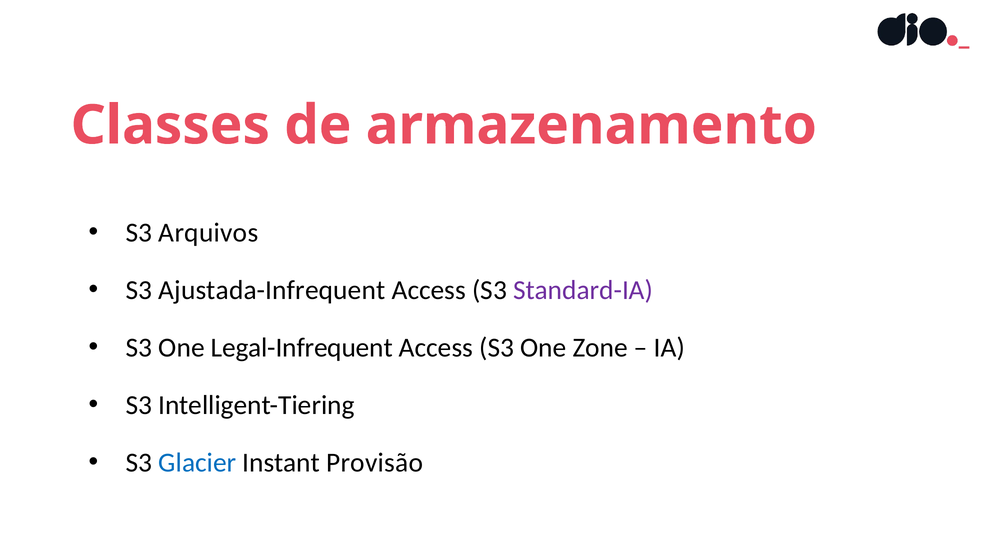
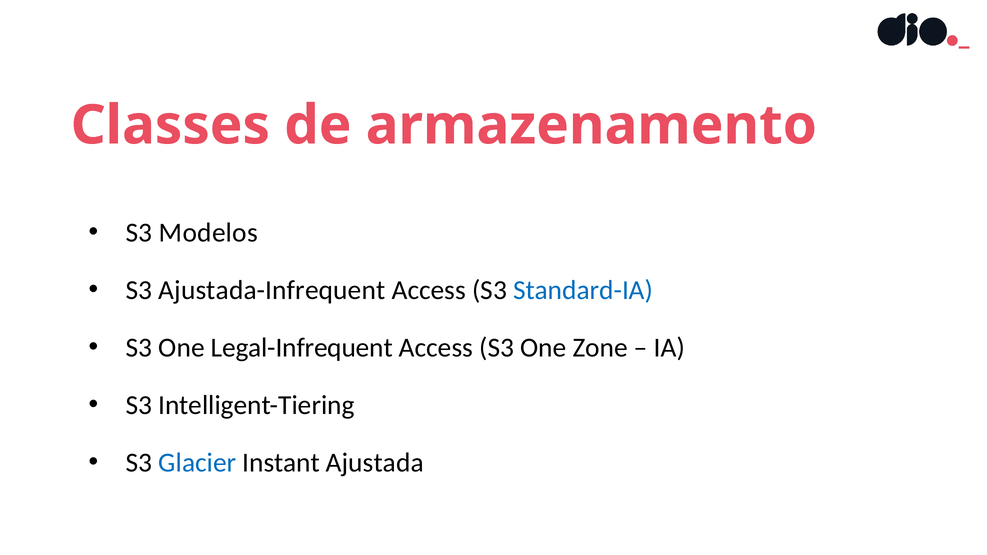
Arquivos: Arquivos -> Modelos (208, 233)
Standard-IA colour: purple -> blue (583, 290)
Provisão: Provisão -> Ajustada (375, 463)
